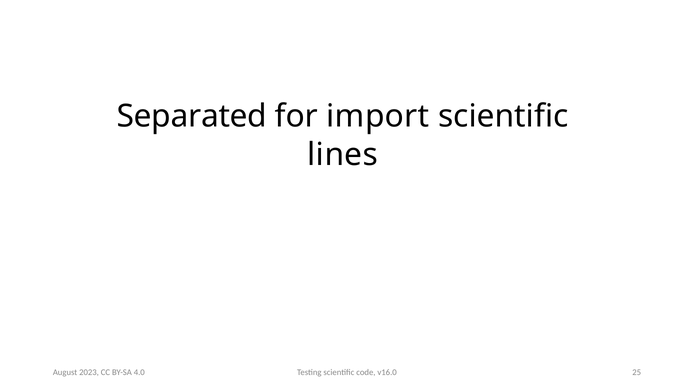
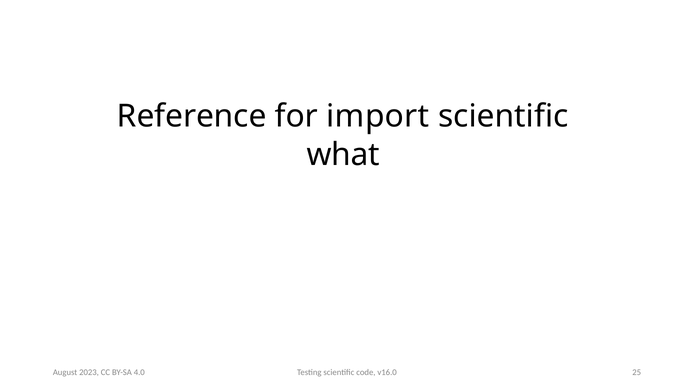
Separated: Separated -> Reference (192, 117)
lines: lines -> what (343, 155)
